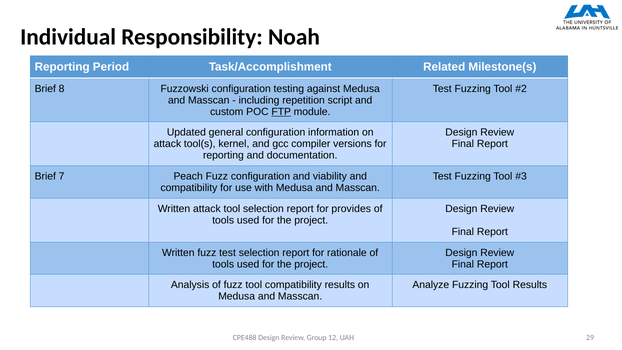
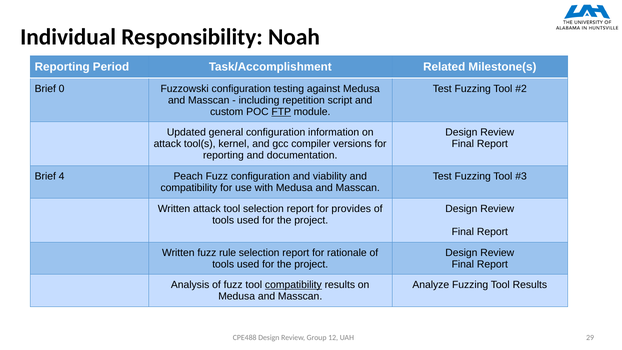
8: 8 -> 0 (62, 89)
7: 7 -> 4 (62, 176)
fuzz test: test -> rule (228, 252)
compatibility underline: none -> present (293, 285)
